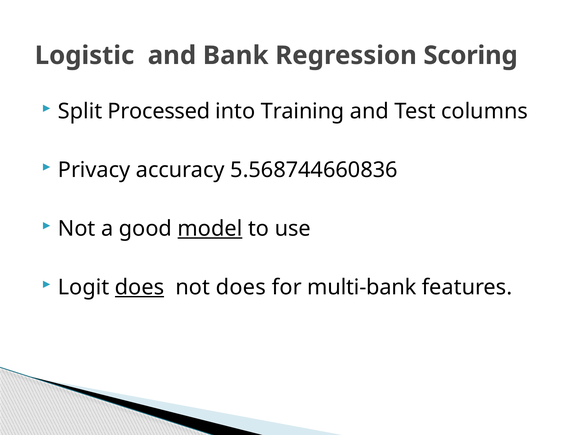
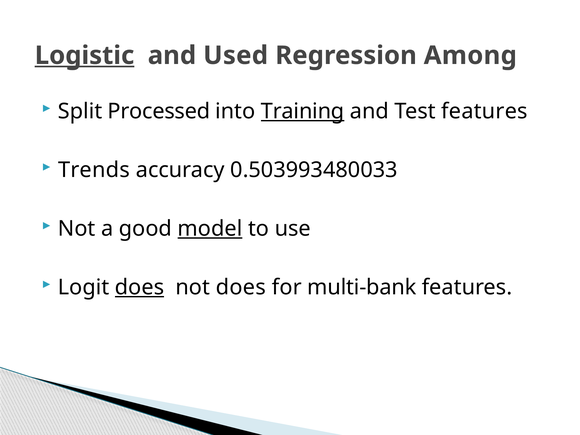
Logistic underline: none -> present (85, 55)
Bank: Bank -> Used (236, 55)
Scoring: Scoring -> Among (470, 55)
Training underline: none -> present (303, 111)
Test columns: columns -> features (484, 111)
Privacy: Privacy -> Trends (94, 170)
5.568744660836: 5.568744660836 -> 0.503993480033 (314, 170)
